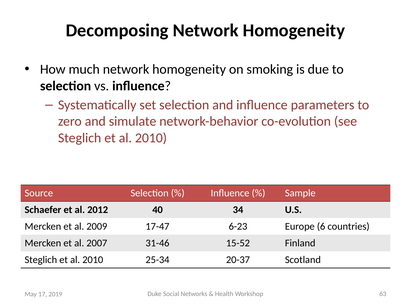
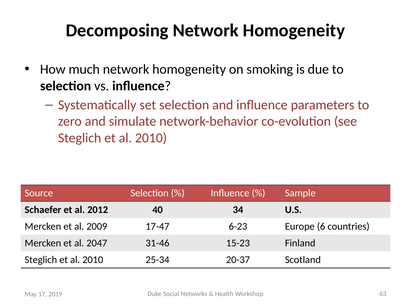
2007: 2007 -> 2047 (97, 243)
15-52: 15-52 -> 15-23 (238, 243)
